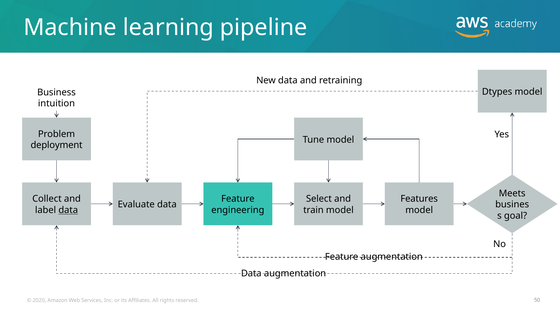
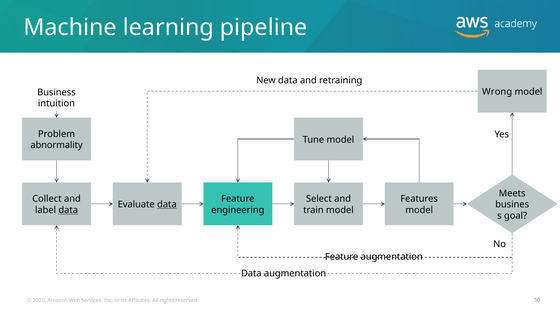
Dtypes: Dtypes -> Wrong (497, 92)
deployment: deployment -> abnormality (57, 145)
data underline: none -> present (167, 205)
